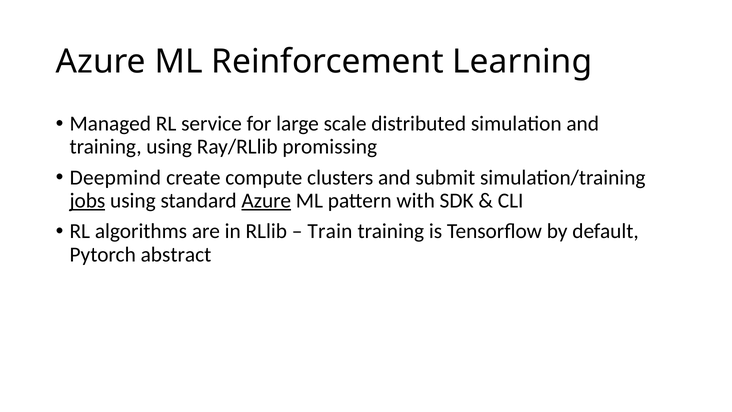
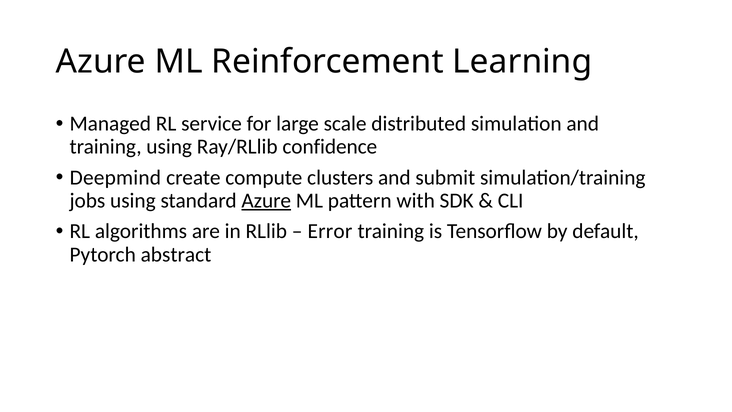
promissing: promissing -> confidence (330, 147)
jobs underline: present -> none (87, 201)
Train: Train -> Error (330, 231)
